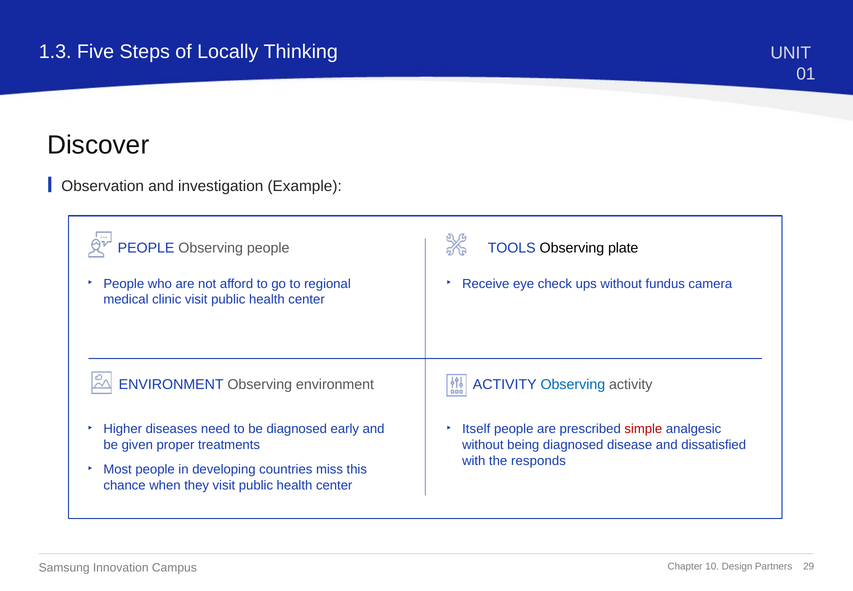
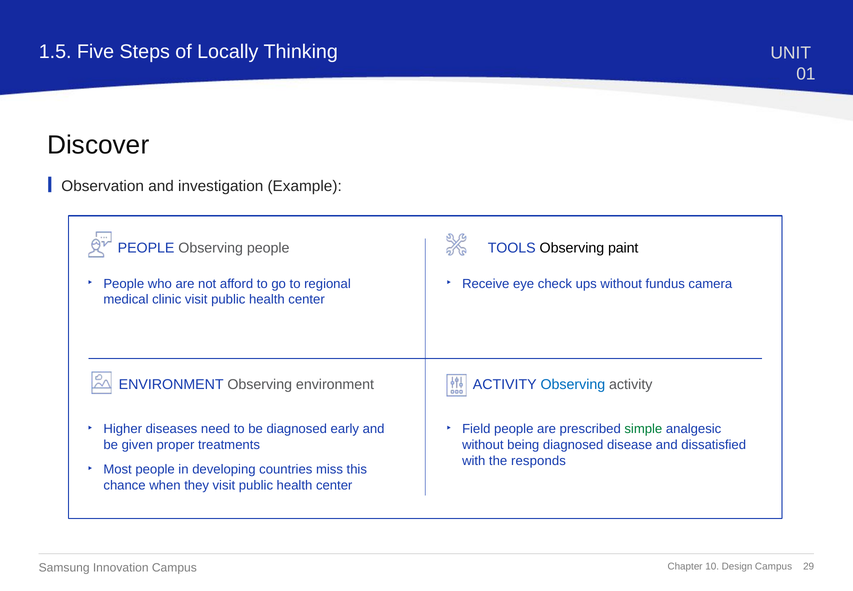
1.3: 1.3 -> 1.5 (55, 52)
plate: plate -> paint (623, 248)
Itself: Itself -> Field (476, 429)
simple colour: red -> green (643, 429)
Design Partners: Partners -> Campus (774, 566)
